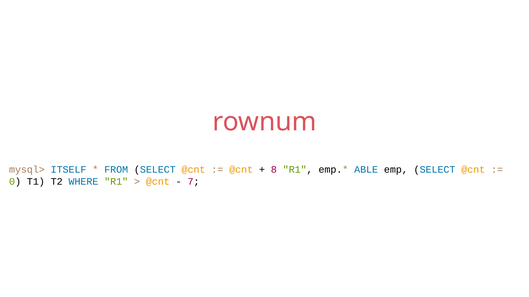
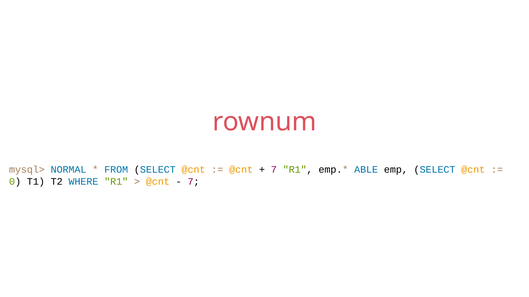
ITSELF: ITSELF -> NORMAL (69, 170)
8: 8 -> 7 (274, 170)
